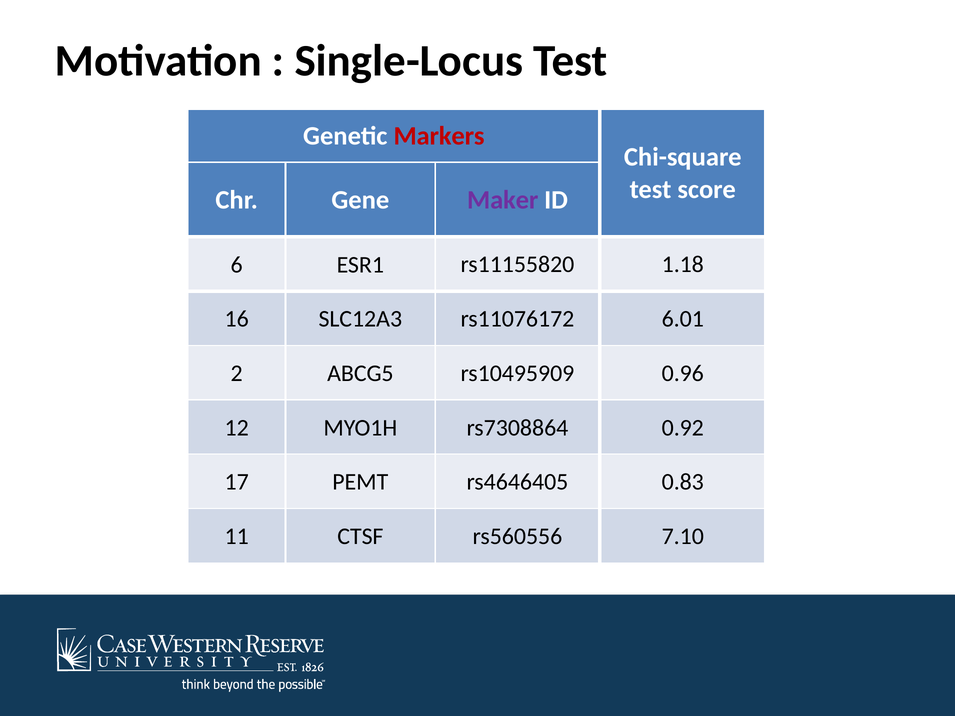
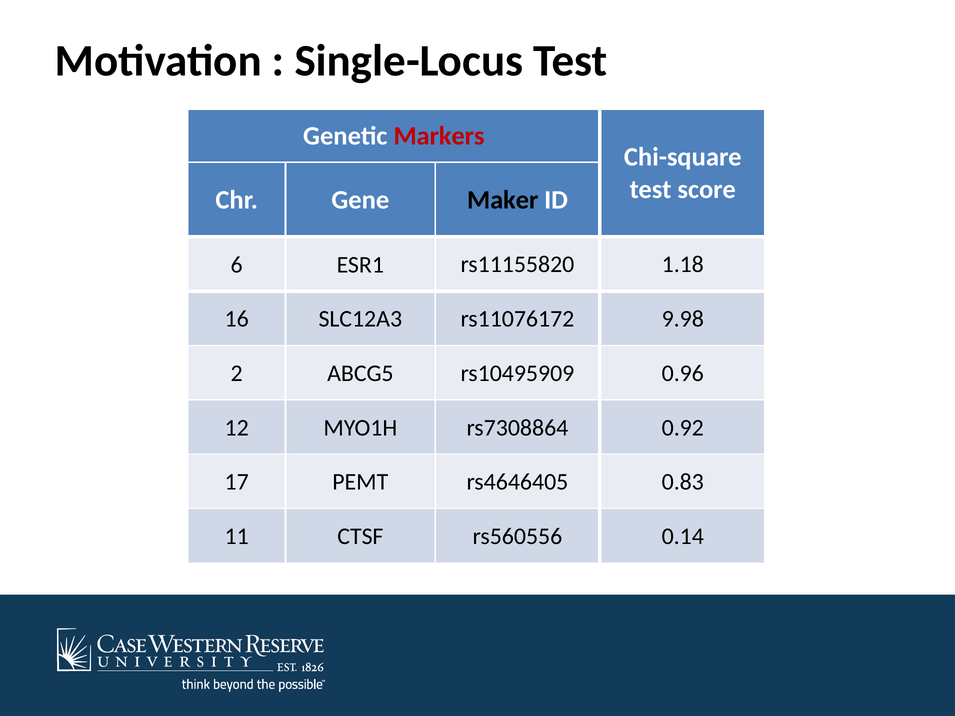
Maker colour: purple -> black (503, 200)
6.01: 6.01 -> 9.98 (683, 319)
7.10: 7.10 -> 0.14 (683, 537)
